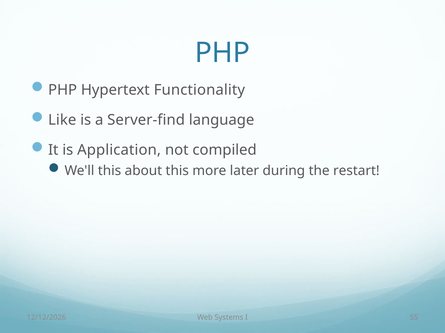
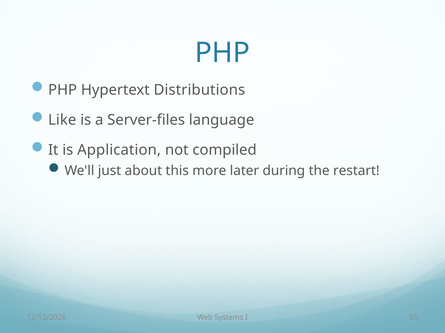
Functionality: Functionality -> Distributions (199, 90)
Server-find: Server-find -> Server-files (146, 120)
We'll this: this -> just (110, 171)
